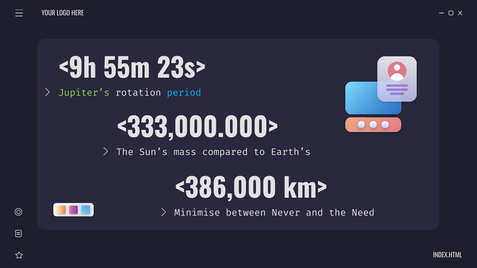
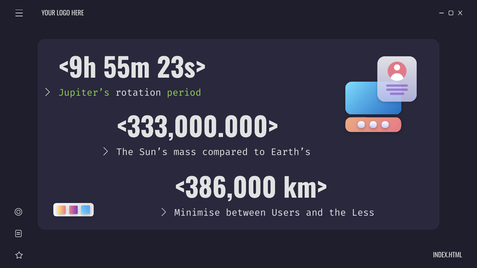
period colour: light blue -> light green (184, 93)
Never: Never -> Users (286, 213)
Need: Need -> Less (363, 213)
